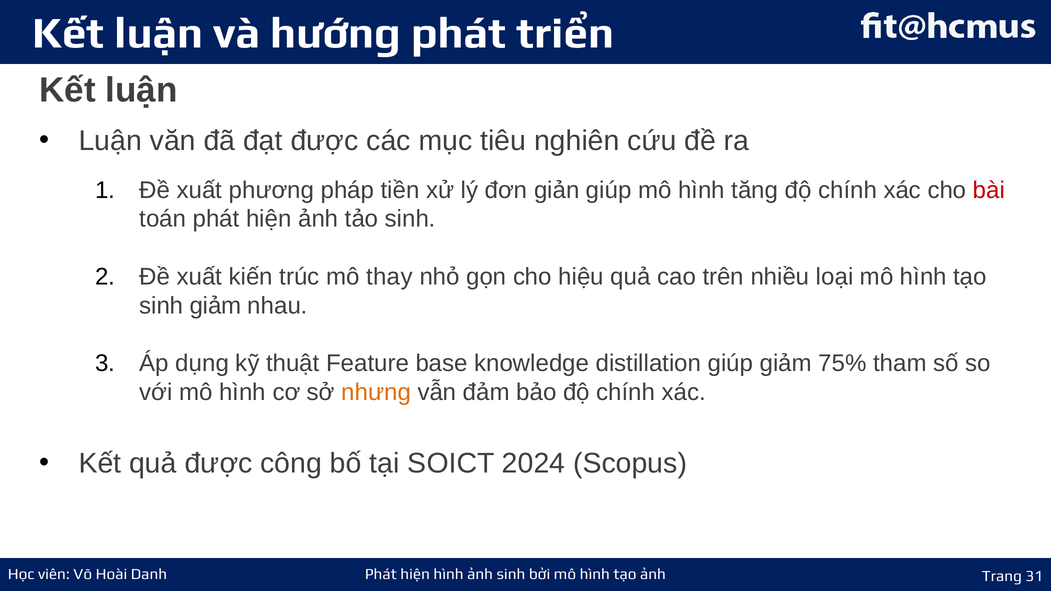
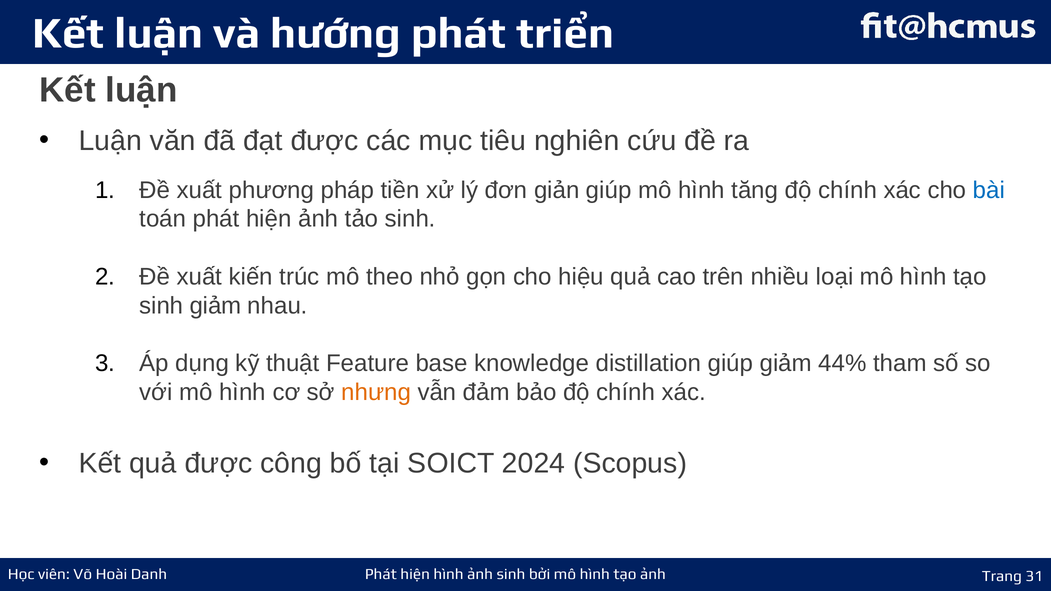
bài colour: red -> blue (989, 190)
thay: thay -> theo (390, 277)
75%: 75% -> 44% (843, 364)
